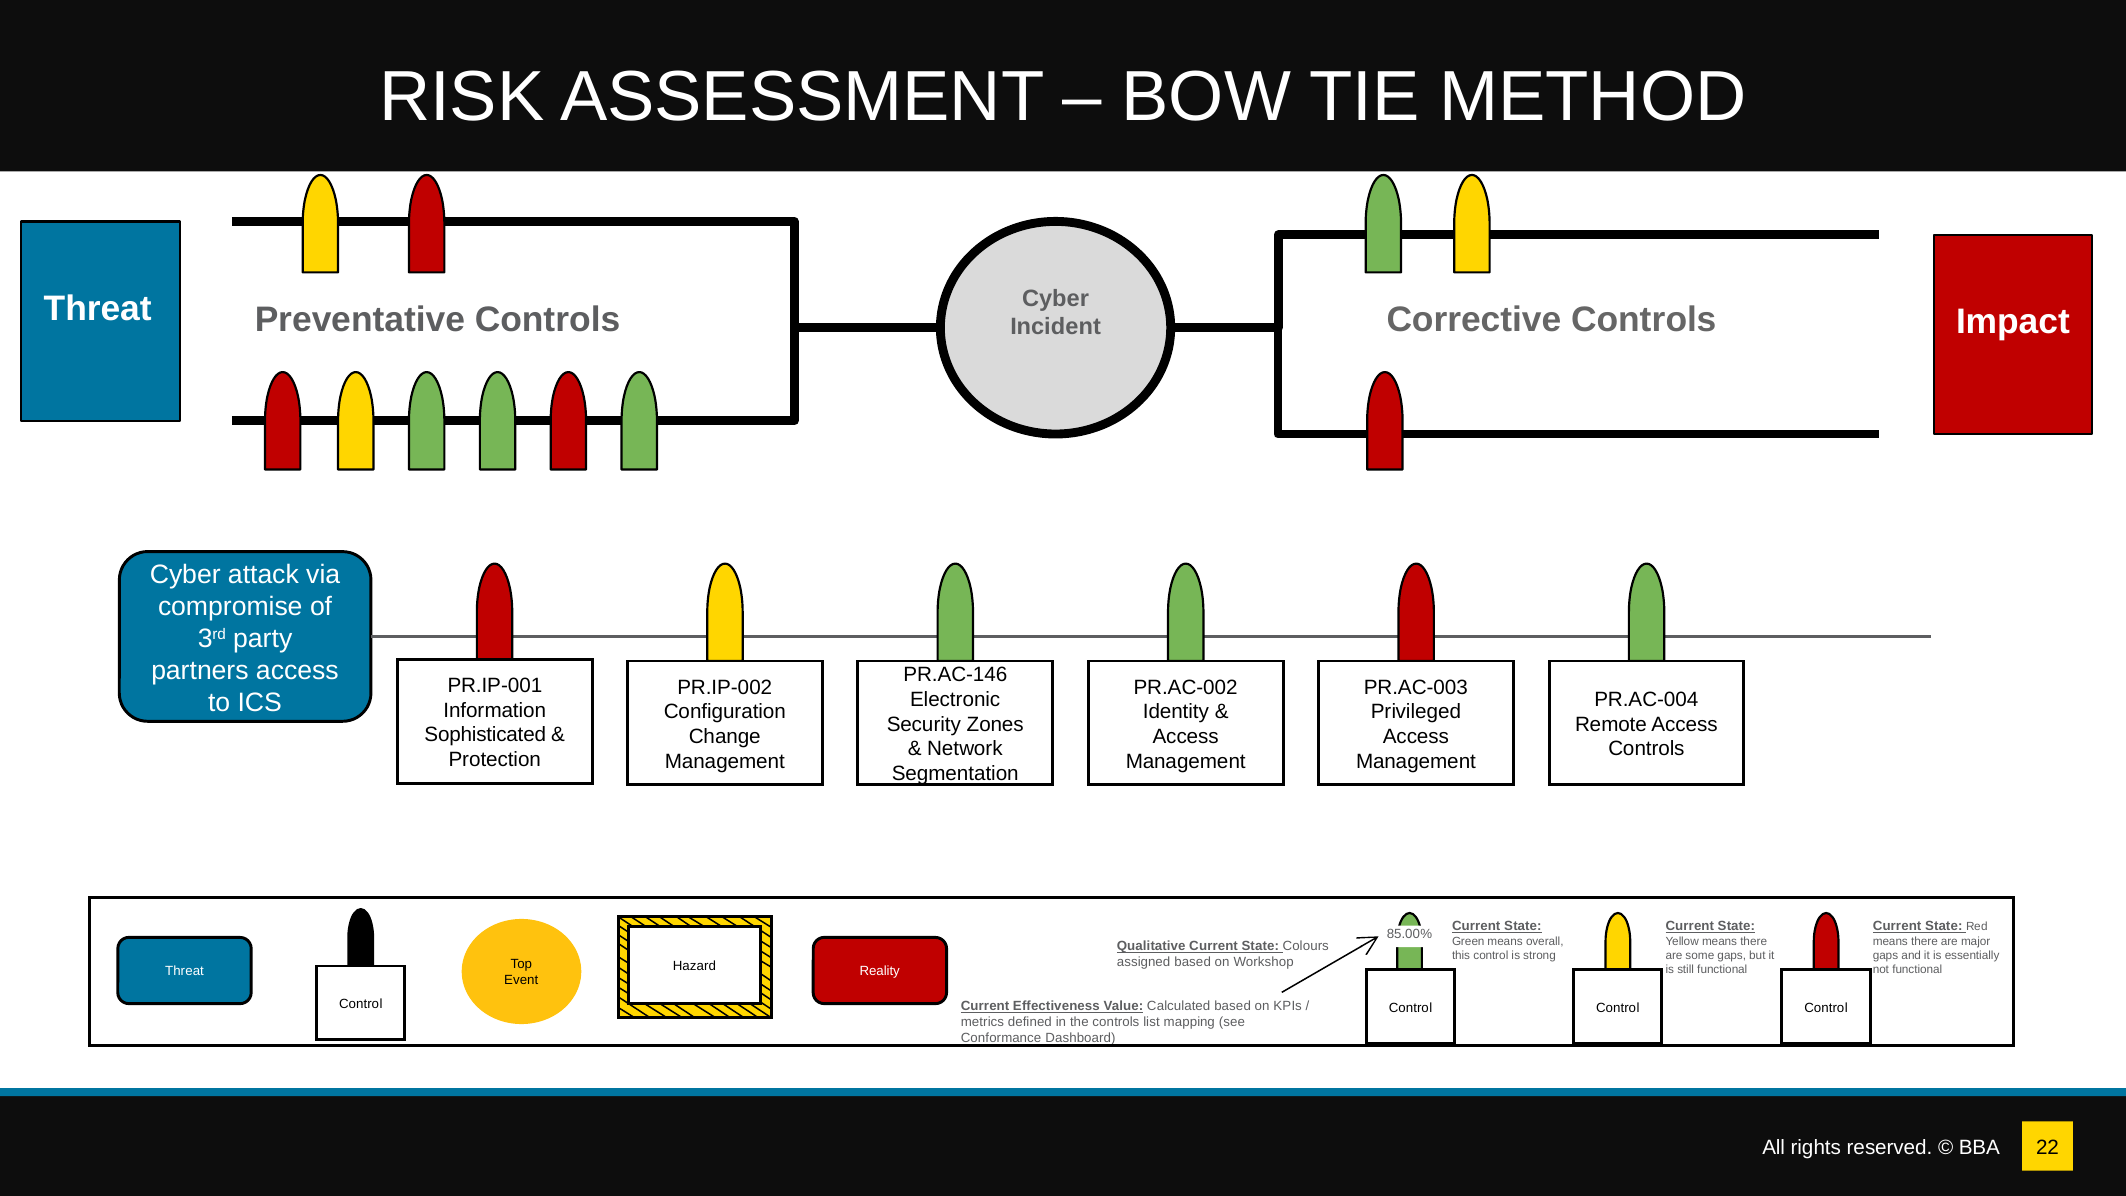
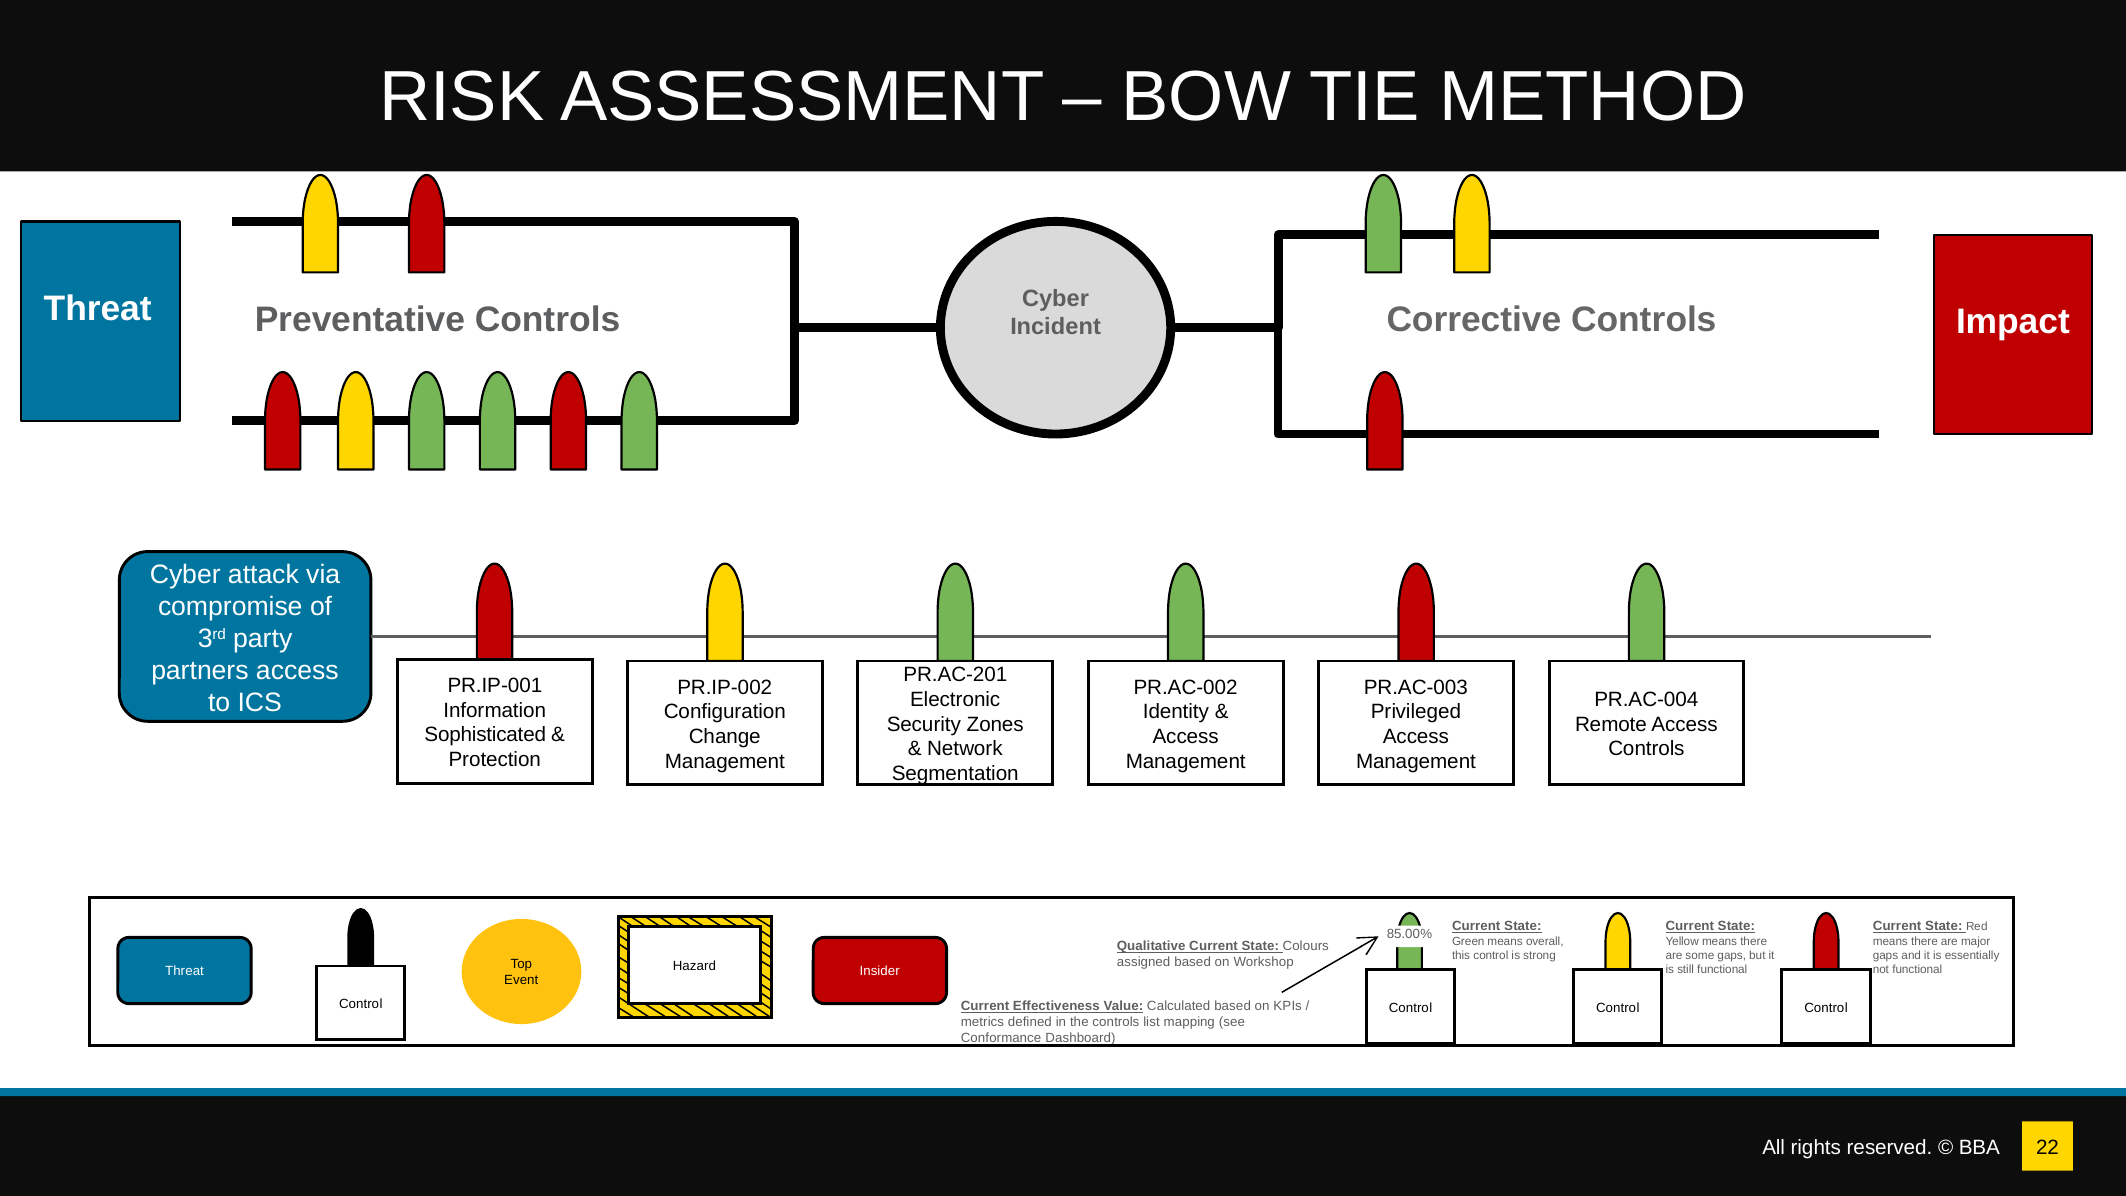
PR.AC-146: PR.AC-146 -> PR.AC-201 (955, 675)
Reality: Reality -> Insider (880, 971)
